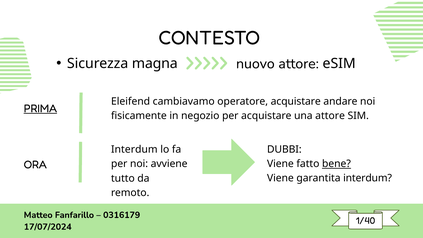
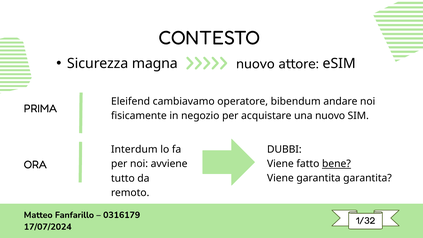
operatore acquistare: acquistare -> bibendum (296, 101)
PRIMA underline: present -> none (40, 108)
una attore: attore -> nuovo (330, 116)
garantita interdum: interdum -> garantita (368, 178)
1/40: 1/40 -> 1/32 (365, 221)
